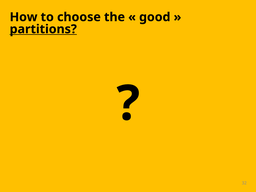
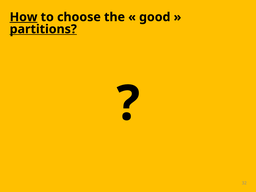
How underline: none -> present (24, 17)
